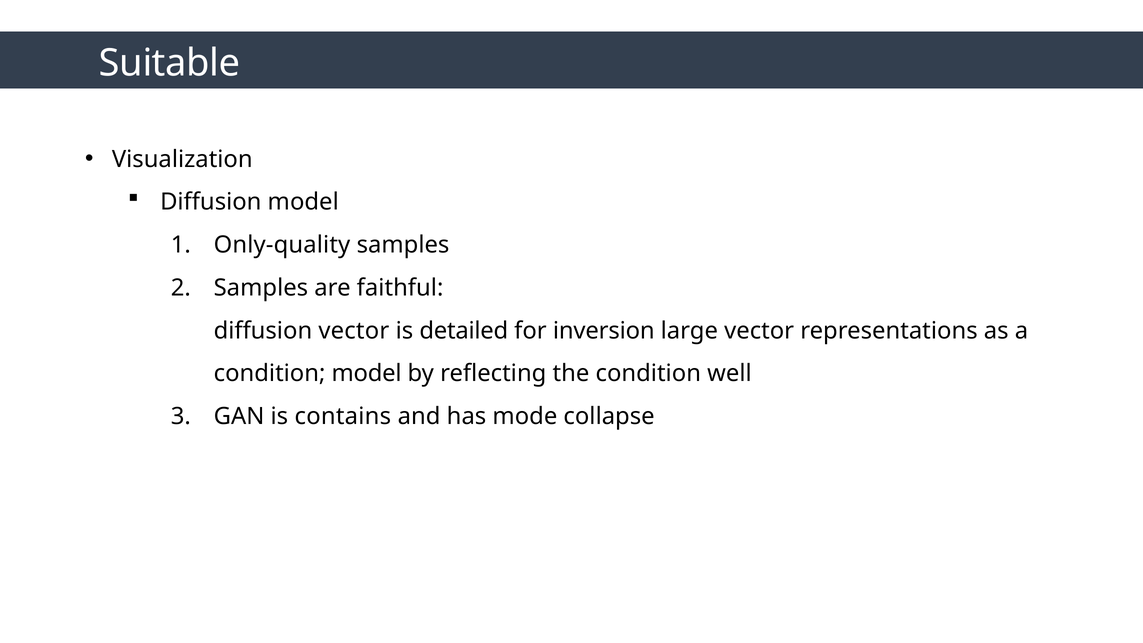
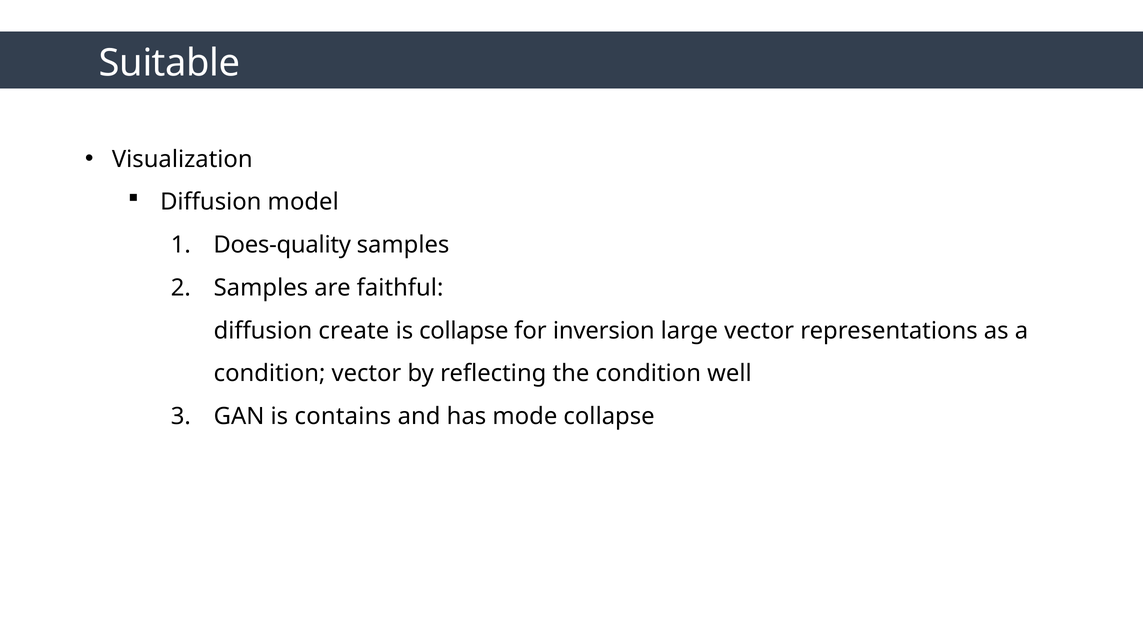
Only-quality: Only-quality -> Does-quality (282, 245)
diffusion vector: vector -> create (354, 331)
is detailed: detailed -> collapse (464, 331)
condition model: model -> vector (366, 374)
